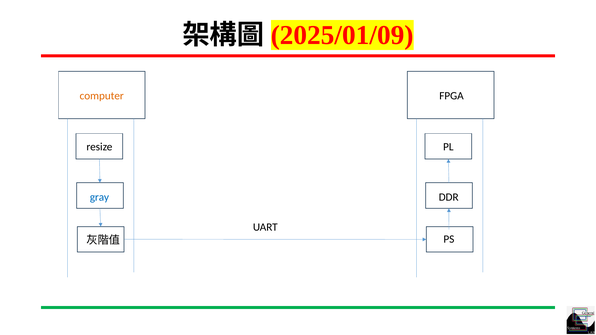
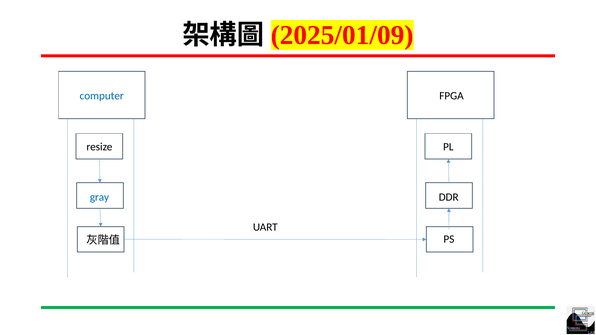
computer colour: orange -> blue (102, 96)
